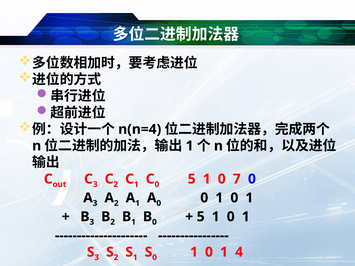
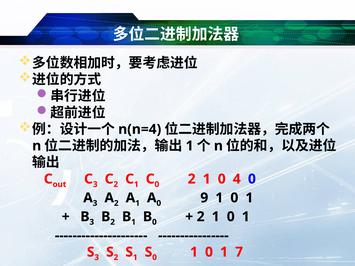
0 5: 5 -> 2 (192, 179)
7: 7 -> 4 (237, 179)
0 0: 0 -> 9 (204, 198)
5: 5 -> 2 (201, 217)
4: 4 -> 7 (239, 252)
